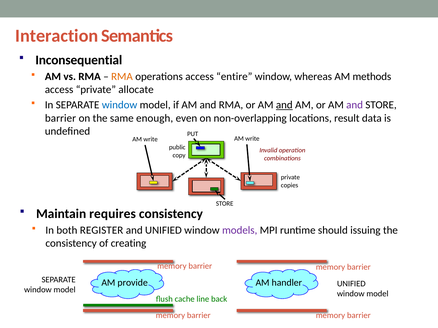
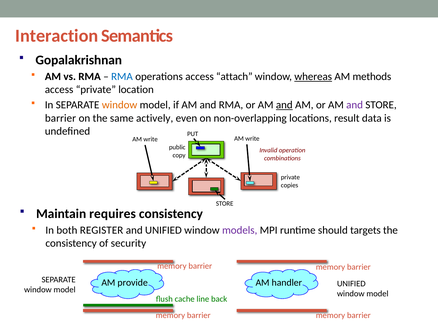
Inconsequential: Inconsequential -> Gopalakrishnan (79, 60)
RMA colour: orange -> blue (122, 77)
entire: entire -> attach (234, 77)
whereas underline: none -> present (313, 77)
allocate: allocate -> location (136, 90)
window colour: blue -> orange (120, 105)
enough: enough -> actively (155, 118)
issuing: issuing -> targets (365, 231)
creating: creating -> security (128, 244)
